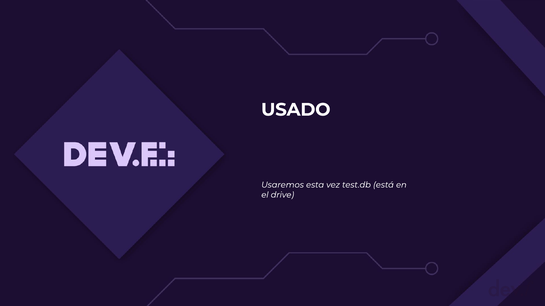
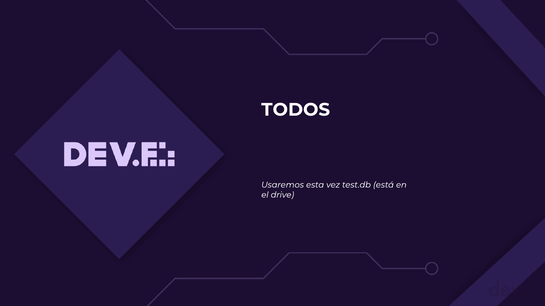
USADO: USADO -> TODOS (296, 110)
